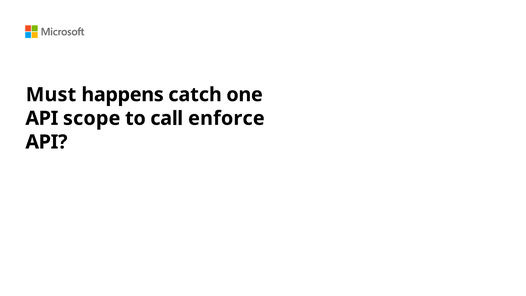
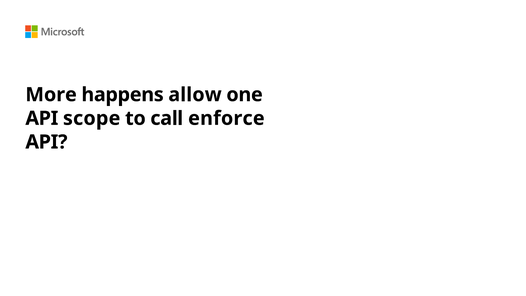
Must: Must -> More (51, 95)
catch: catch -> allow (195, 95)
